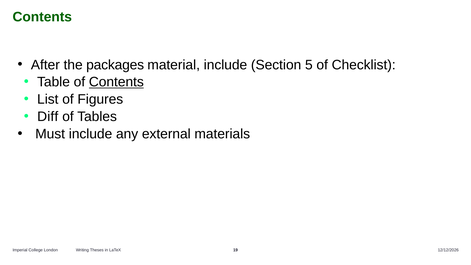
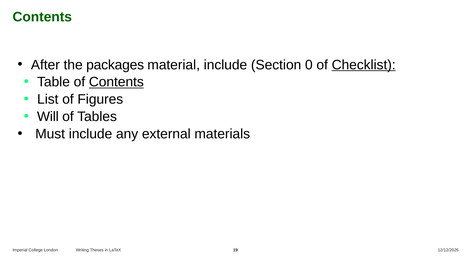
5: 5 -> 0 (309, 65)
Checklist underline: none -> present (364, 65)
Diff: Diff -> Will (48, 117)
